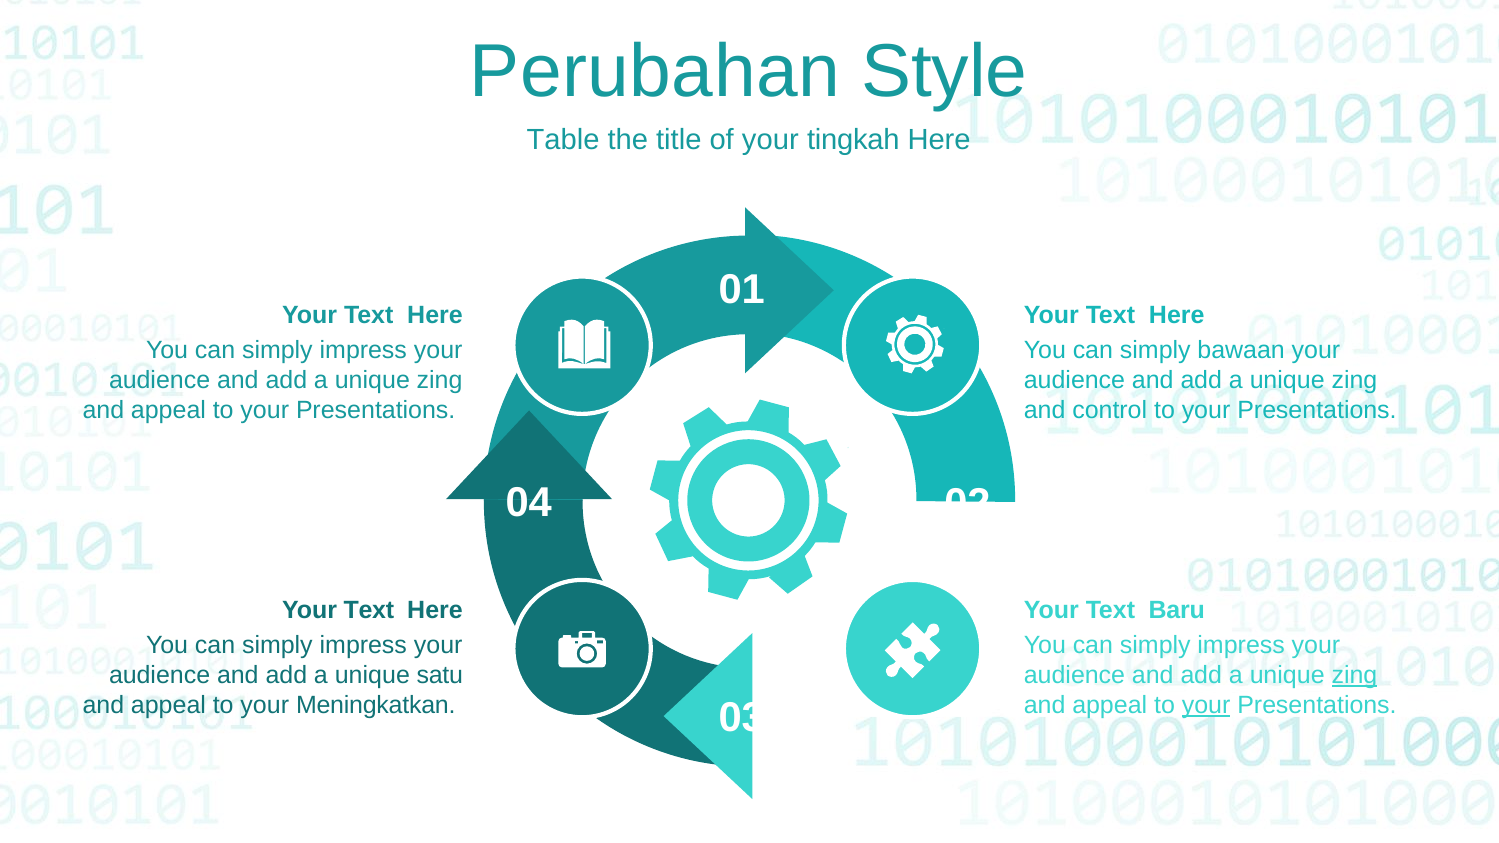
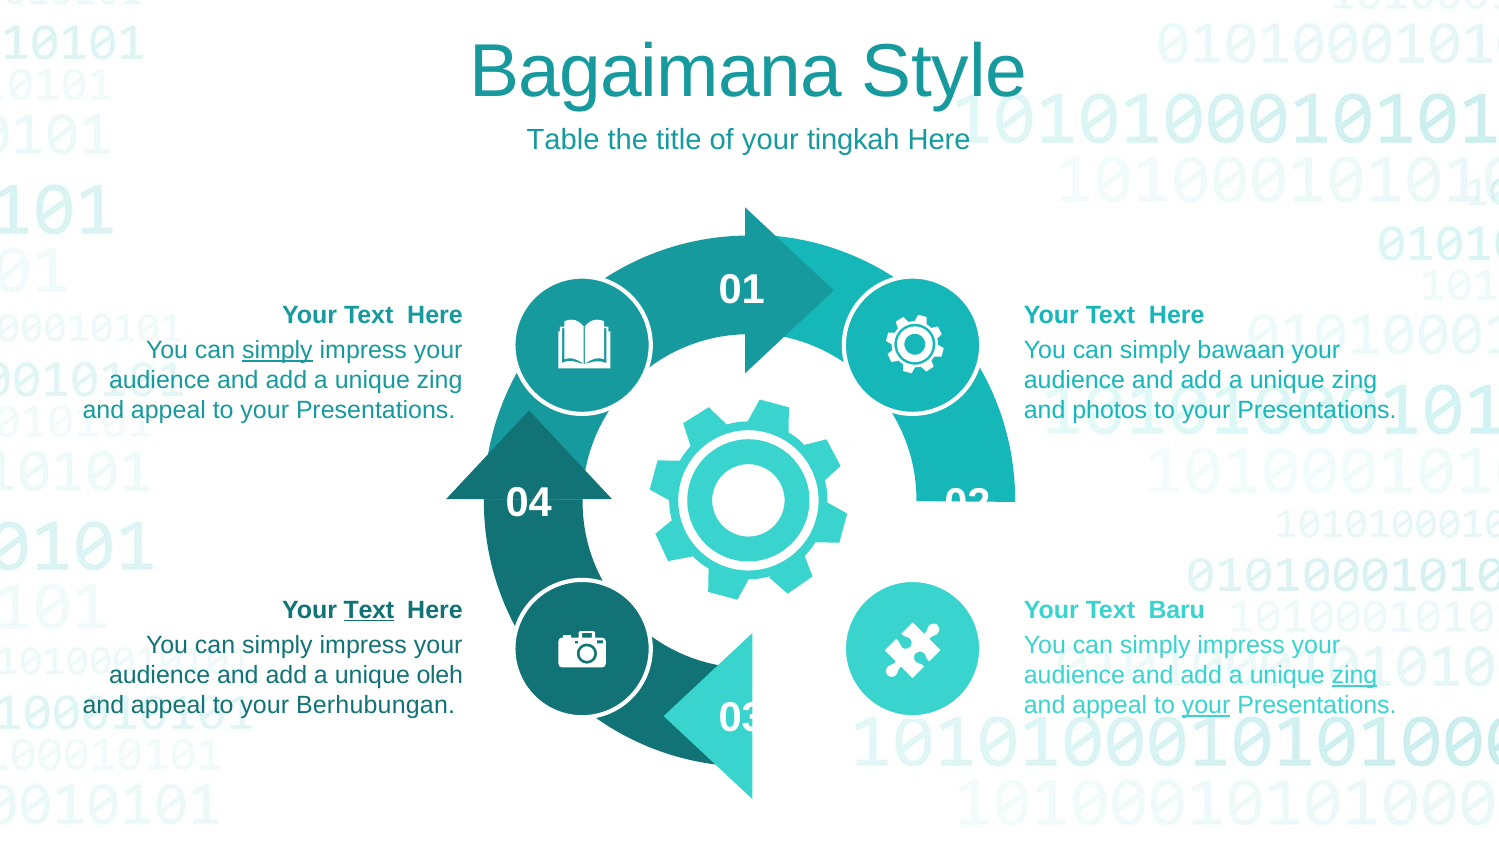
Perubahan: Perubahan -> Bagaimana (656, 72)
simply underline: none -> present (277, 350)
control: control -> photos (1110, 410)
Text underline: none -> present (369, 610)
satu: satu -> oleh (440, 676)
Meningkatkan: Meningkatkan -> Berhubungan (376, 705)
